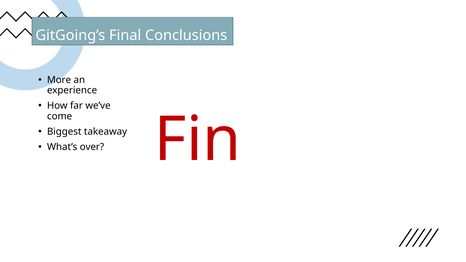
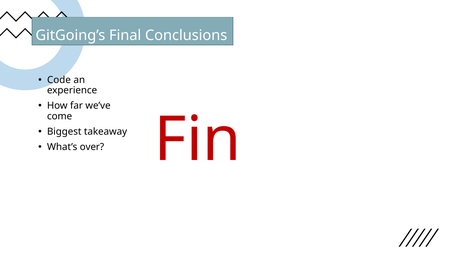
More: More -> Code (59, 80)
